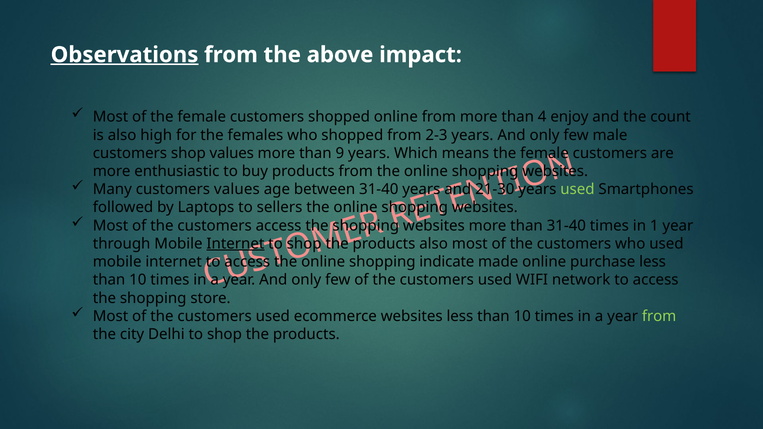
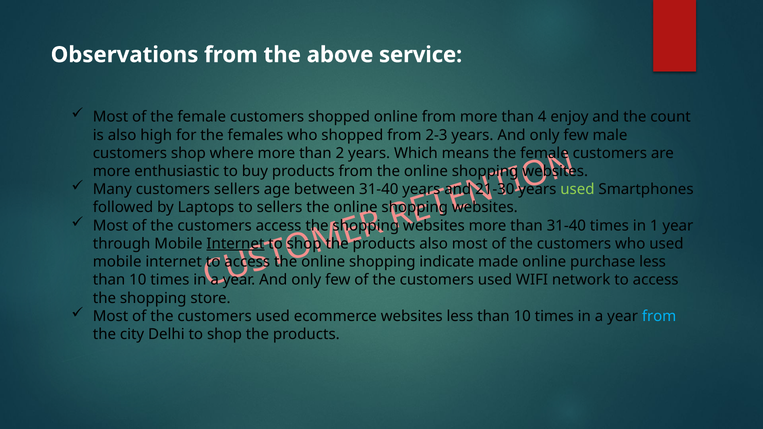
Observations underline: present -> none (125, 55)
impact: impact -> service (421, 55)
shop values: values -> where (232, 153)
9: 9 -> 2 (340, 153)
customers values: values -> sellers (237, 189)
from colour: light green -> light blue (659, 316)
